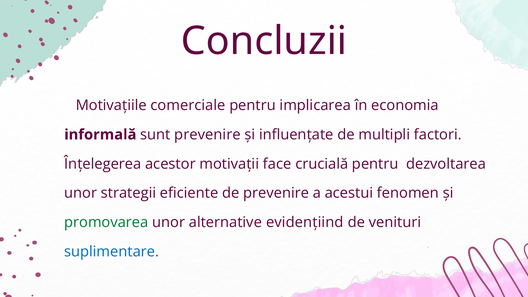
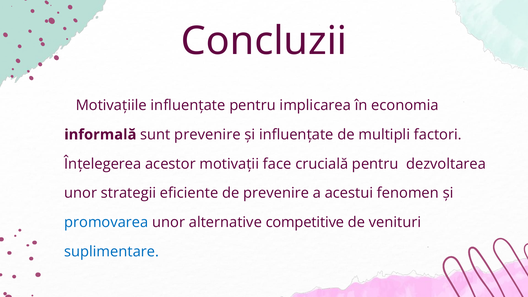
Motivațiile comerciale: comerciale -> influențate (188, 105)
promovarea colour: green -> blue (106, 222)
evidențiind: evidențiind -> competitive (305, 222)
